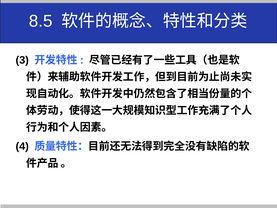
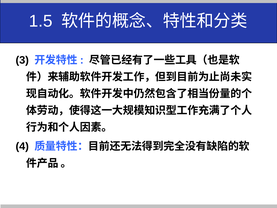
8.5: 8.5 -> 1.5 (41, 21)
